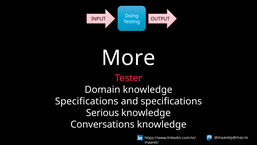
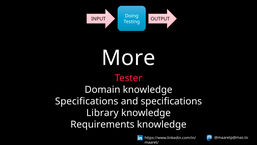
Serious: Serious -> Library (102, 113)
Conversations: Conversations -> Requirements (102, 124)
